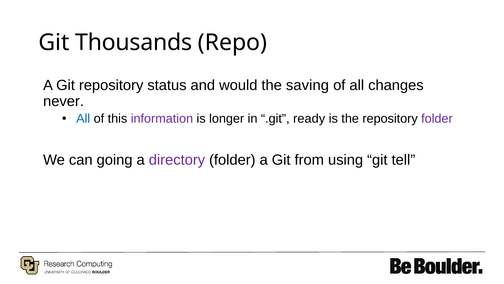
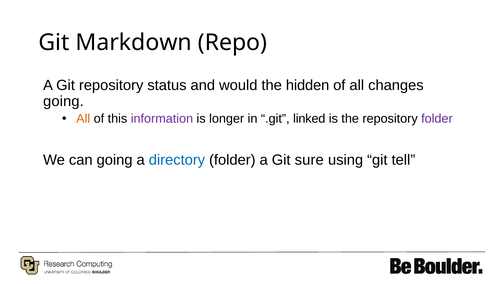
Thousands: Thousands -> Markdown (134, 42)
saving: saving -> hidden (308, 85)
never: never -> going (63, 101)
All colour: blue -> orange (83, 118)
ready: ready -> linked (309, 118)
directory colour: purple -> blue (177, 160)
from: from -> sure (309, 160)
